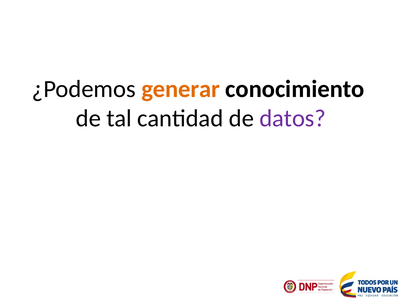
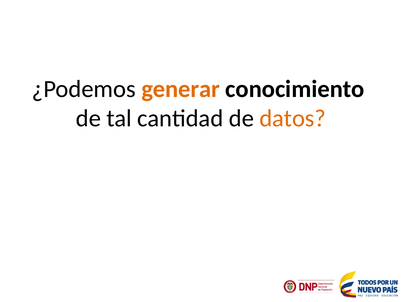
datos colour: purple -> orange (293, 118)
